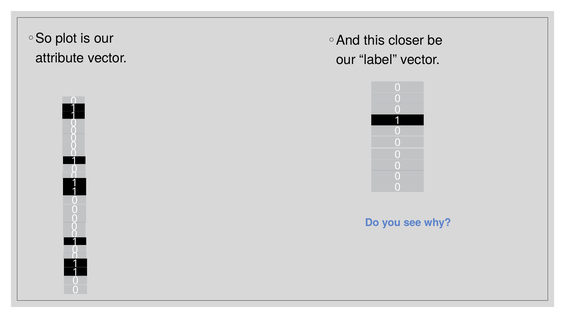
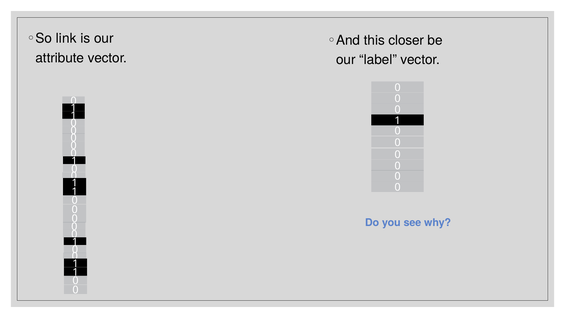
plot: plot -> link (66, 38)
